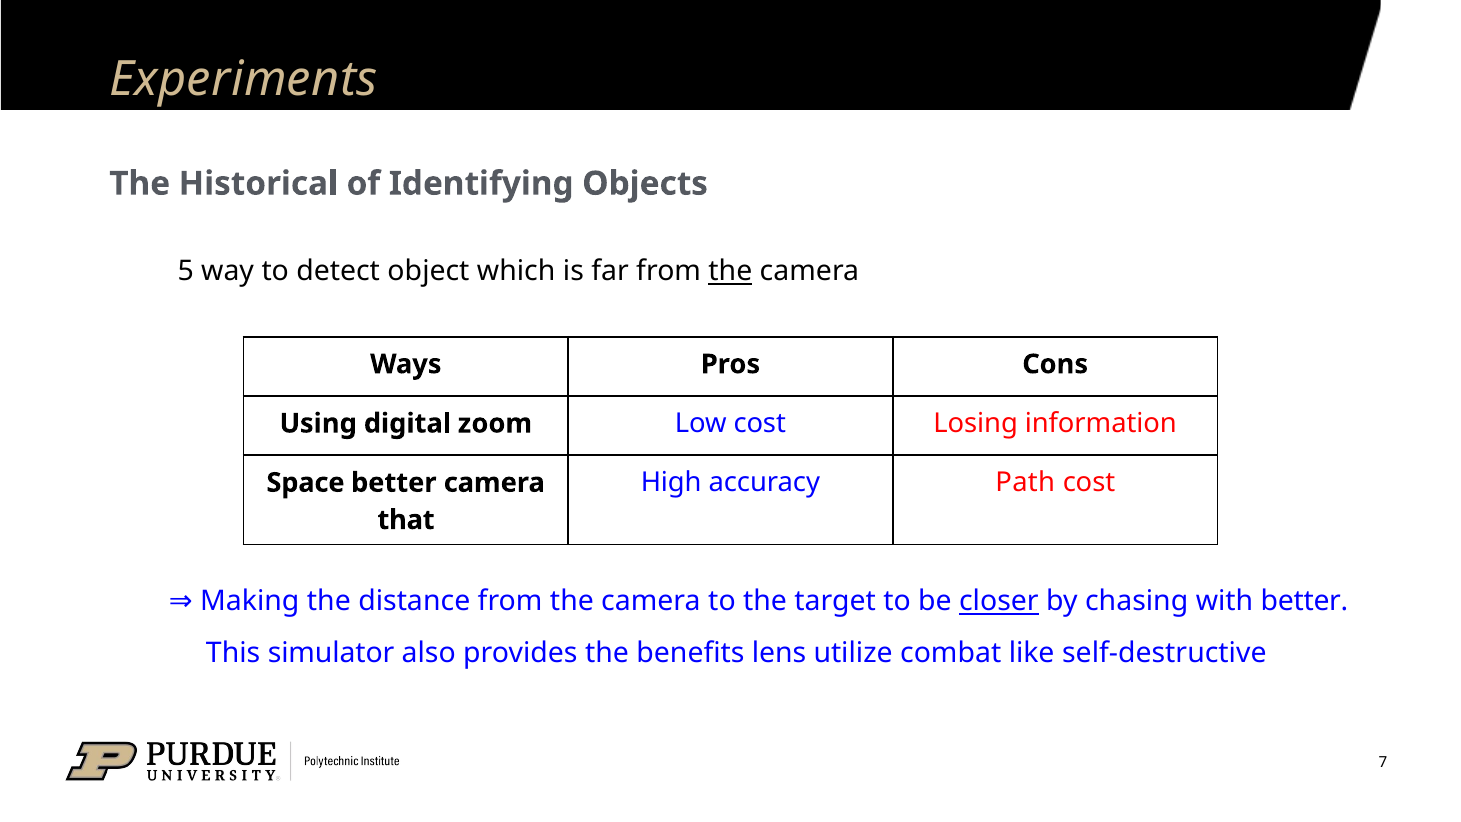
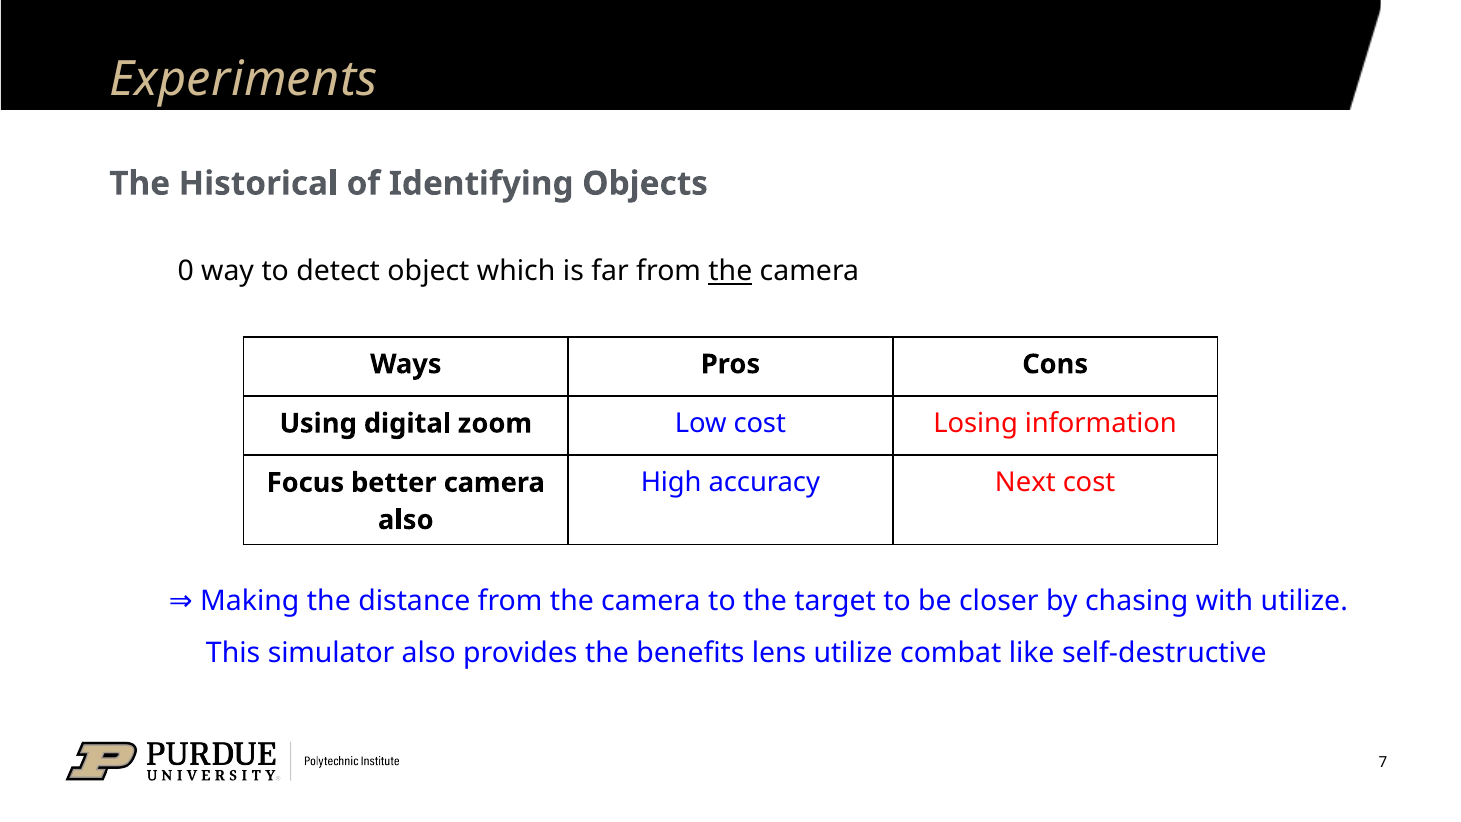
5: 5 -> 0 (186, 271)
Path: Path -> Next (1025, 483)
Space: Space -> Focus (305, 483)
that: that -> also (406, 520)
closer underline: present -> none (999, 601)
with better: better -> utilize (1304, 601)
